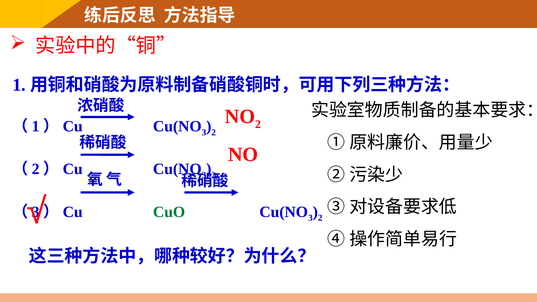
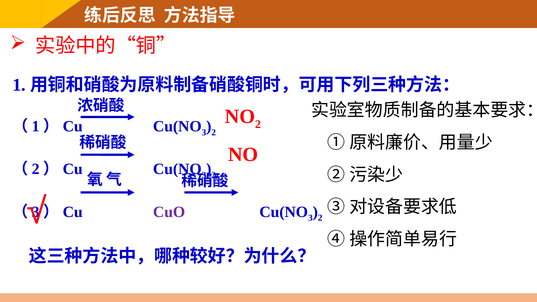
CuO colour: green -> purple (169, 212)
